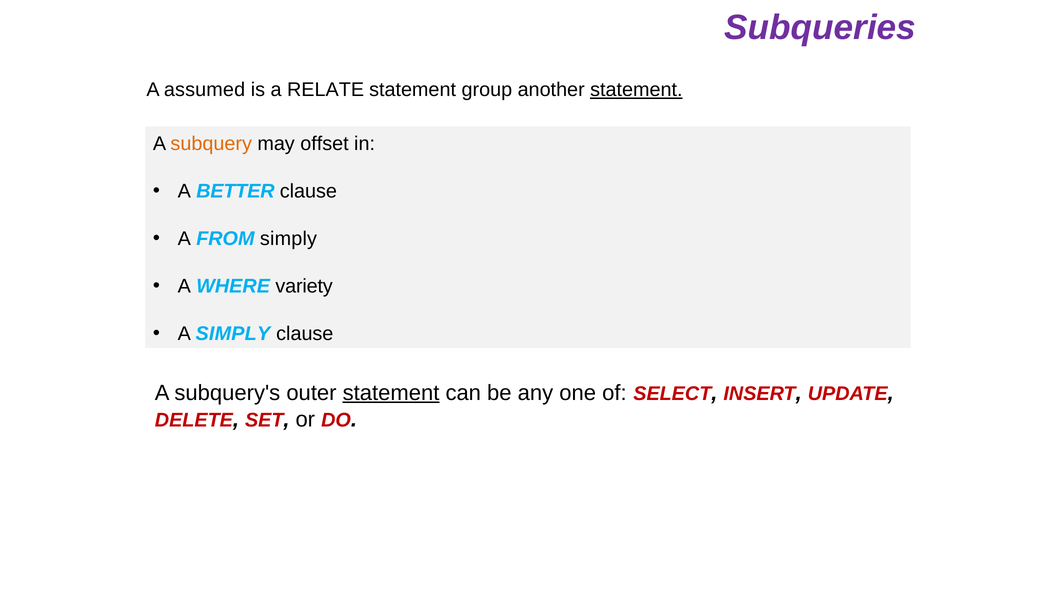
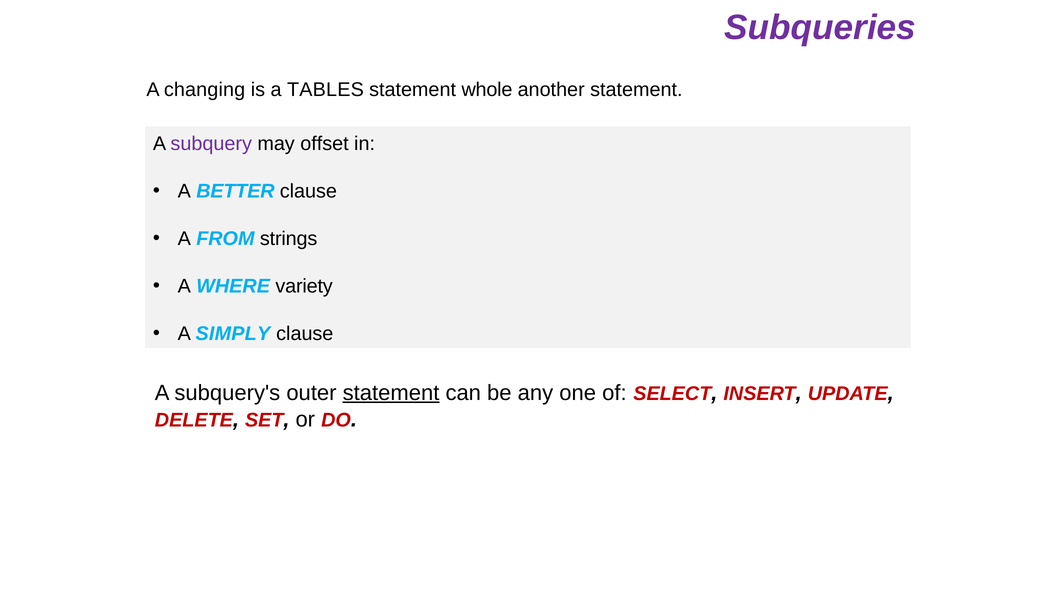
assumed: assumed -> changing (205, 90)
RELATE: RELATE -> TABLES (325, 90)
group: group -> whole (487, 90)
statement underline: present -> none (636, 90)
subquery colour: orange -> purple (211, 144)
FROM simply: simply -> strings (289, 239)
